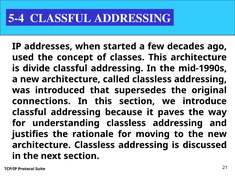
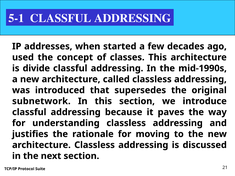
5-4: 5-4 -> 5-1 (16, 18)
connections: connections -> subnetwork (41, 101)
